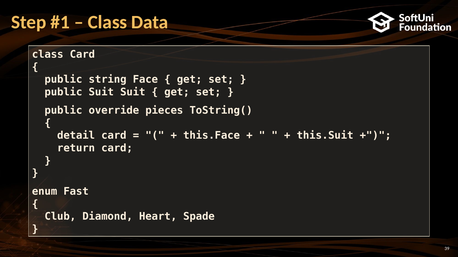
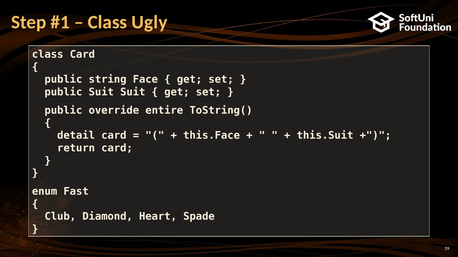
Data: Data -> Ugly (150, 22)
pieces: pieces -> entire (164, 111)
